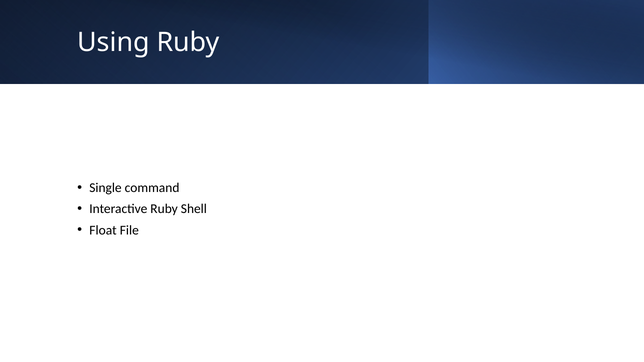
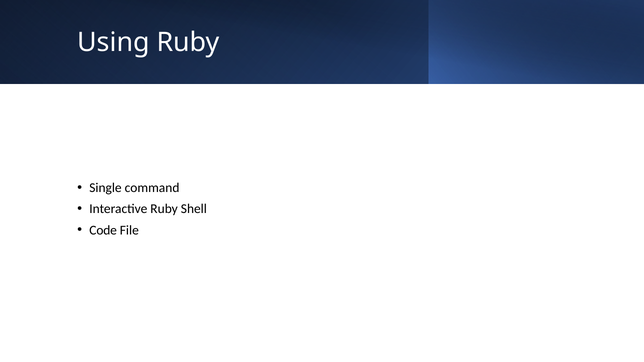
Float: Float -> Code (103, 230)
